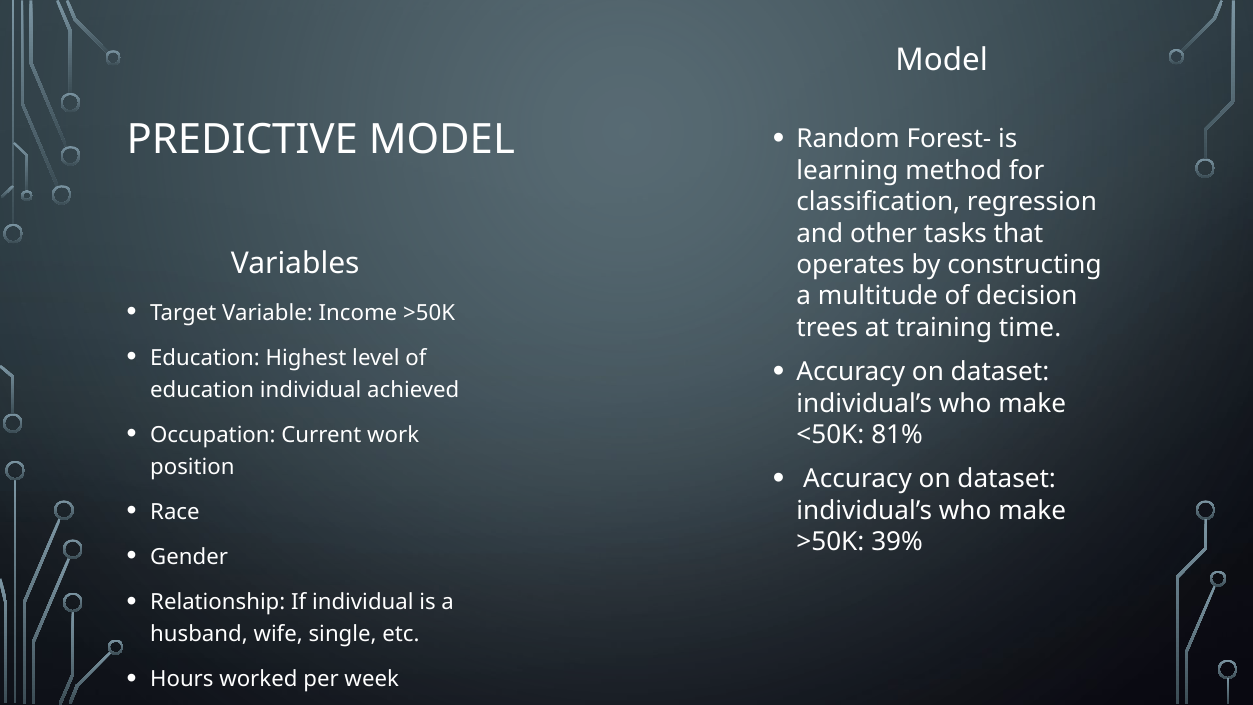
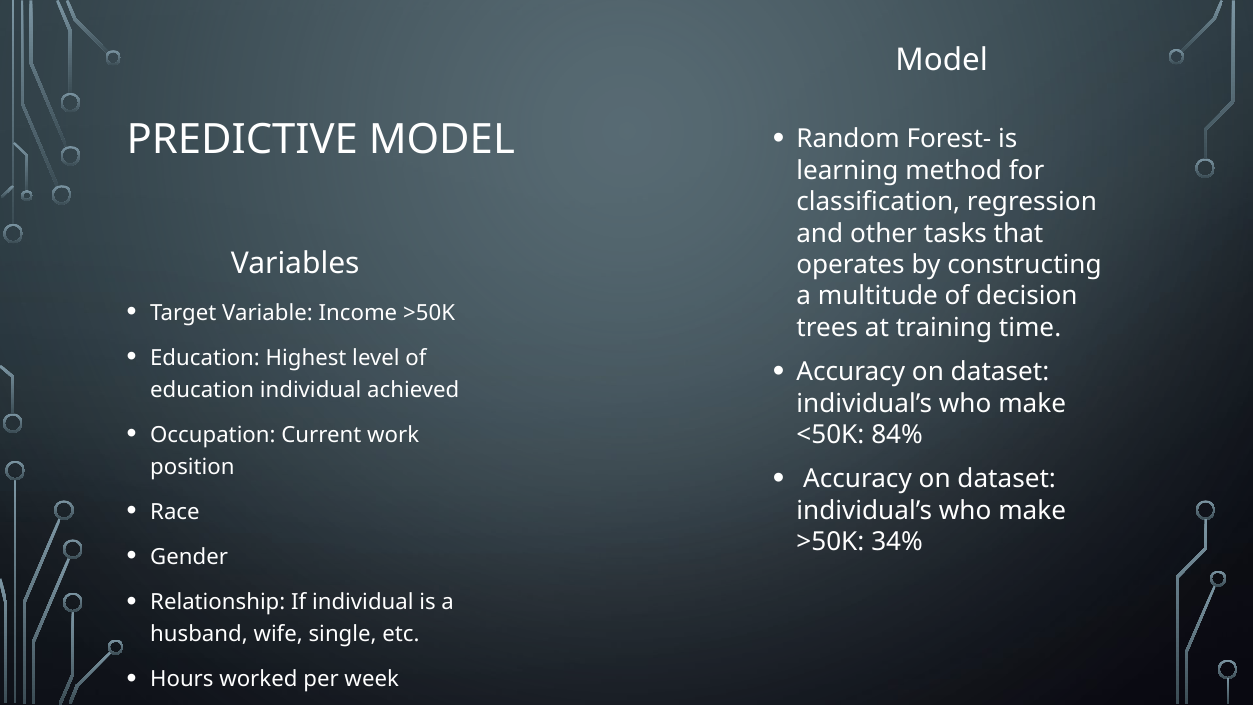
81%: 81% -> 84% (897, 435)
39%: 39% -> 34% (897, 542)
